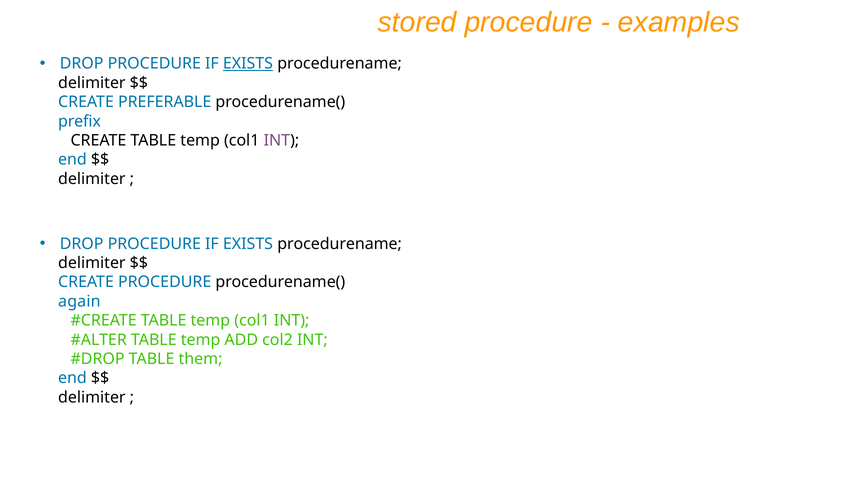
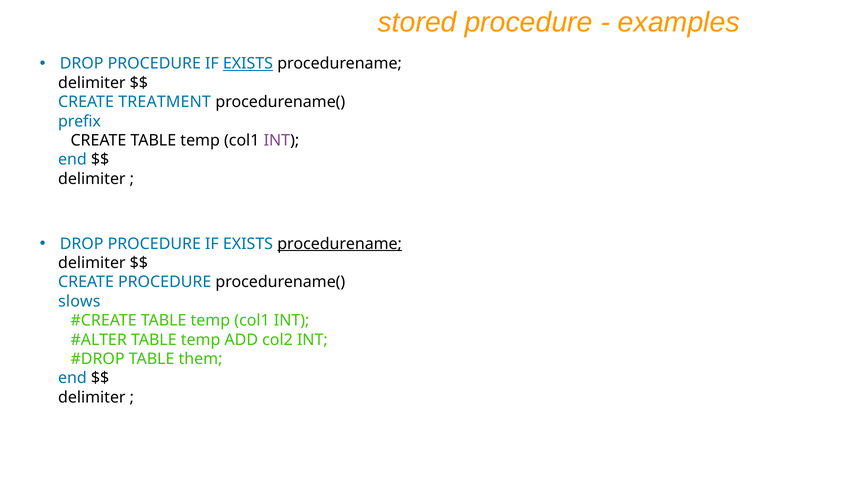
PREFERABLE: PREFERABLE -> TREATMENT (165, 102)
procedurename underline: none -> present (340, 244)
again: again -> slows (79, 301)
